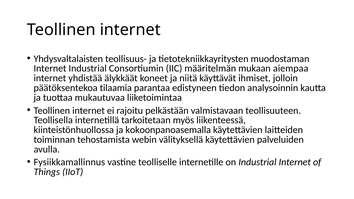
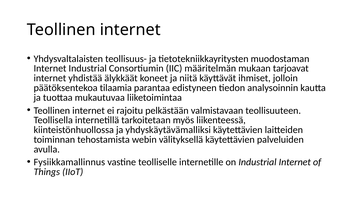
aiempaa: aiempaa -> tarjoavat (291, 68)
kokoonpanoasemalla: kokoonpanoasemalla -> yhdyskäytävämalliksi (168, 130)
